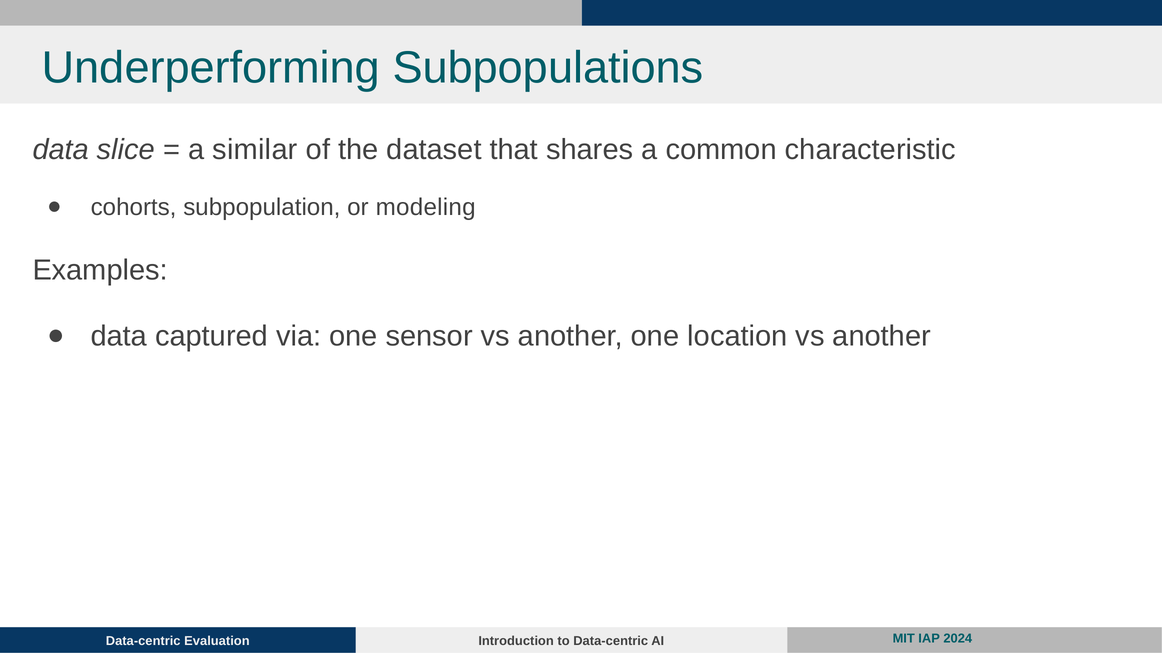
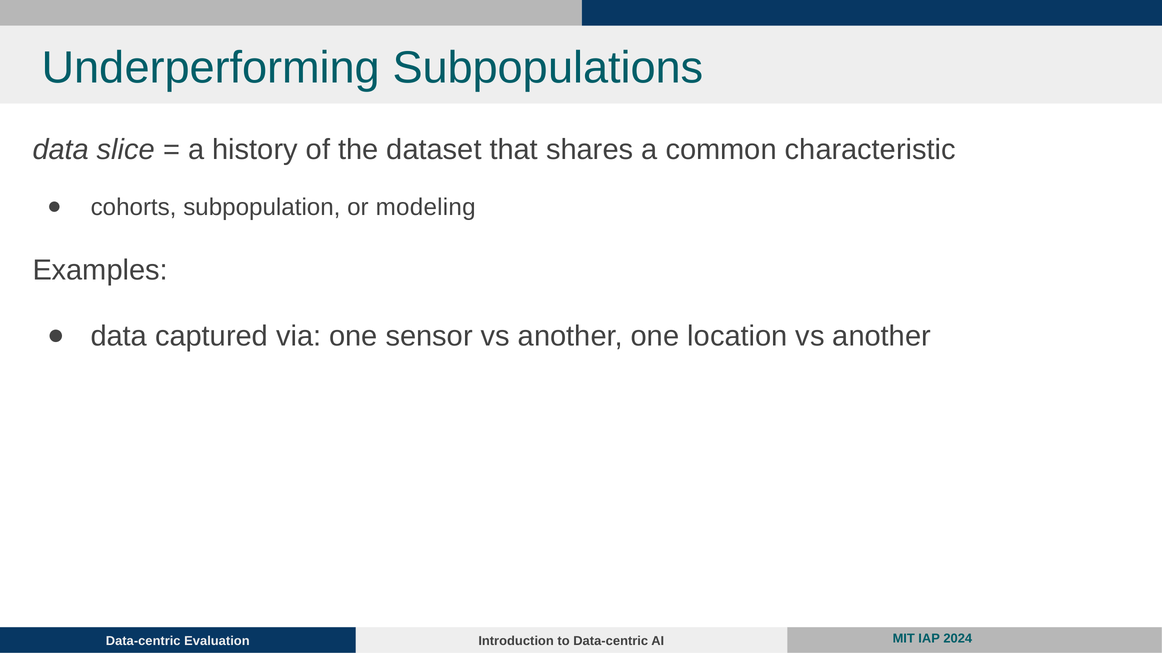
similar: similar -> history (255, 150)
